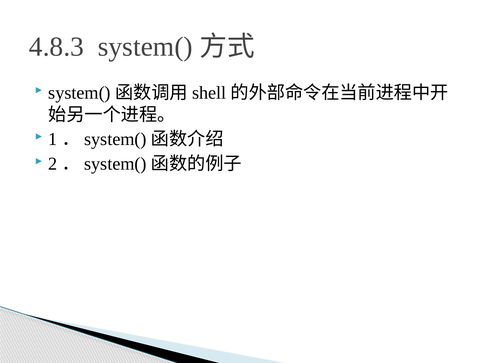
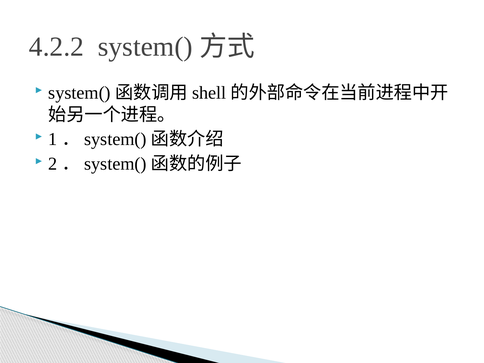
4.8.3: 4.8.3 -> 4.2.2 (57, 47)
